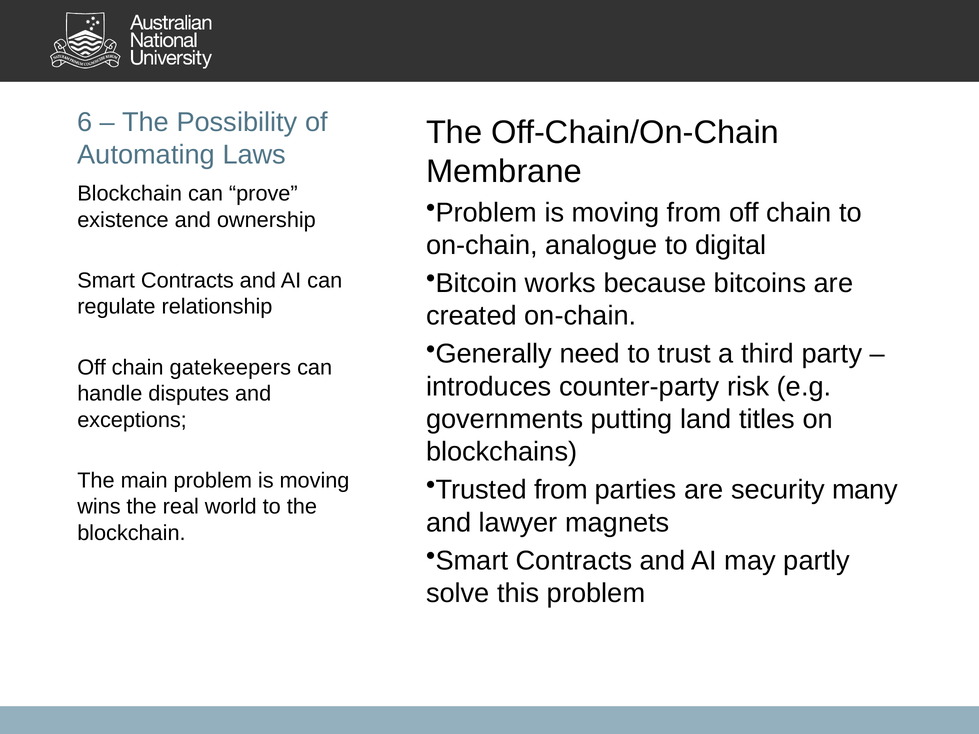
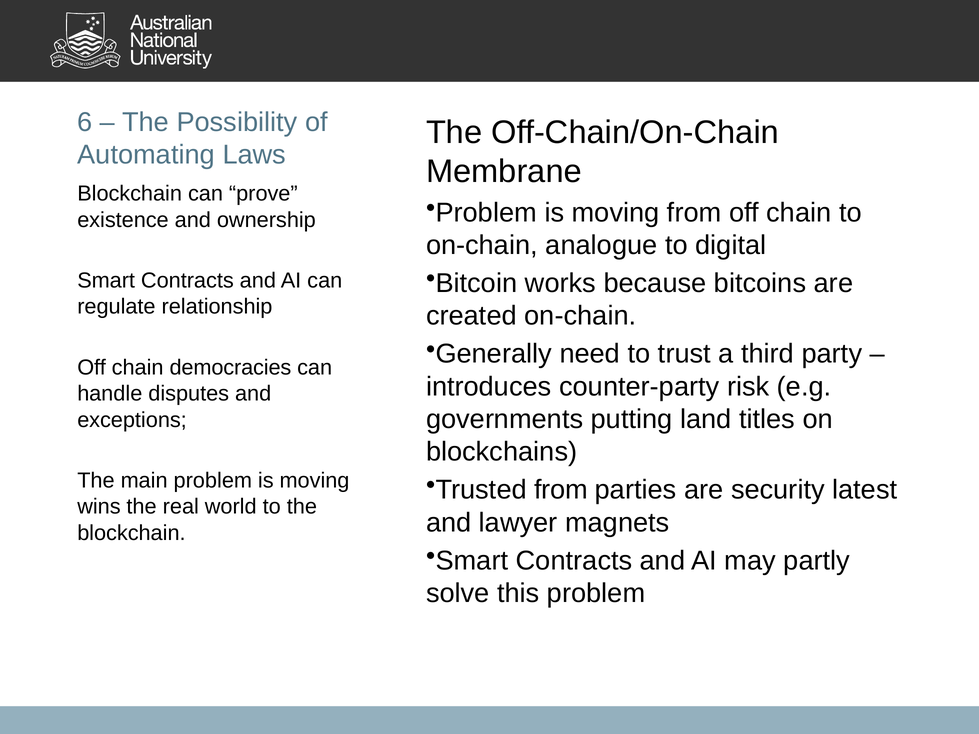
gatekeepers: gatekeepers -> democracies (230, 368)
many: many -> latest (865, 490)
